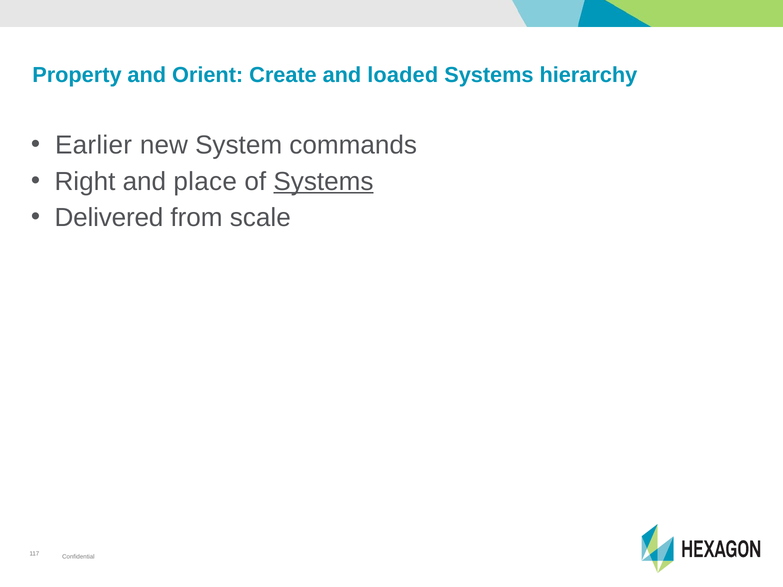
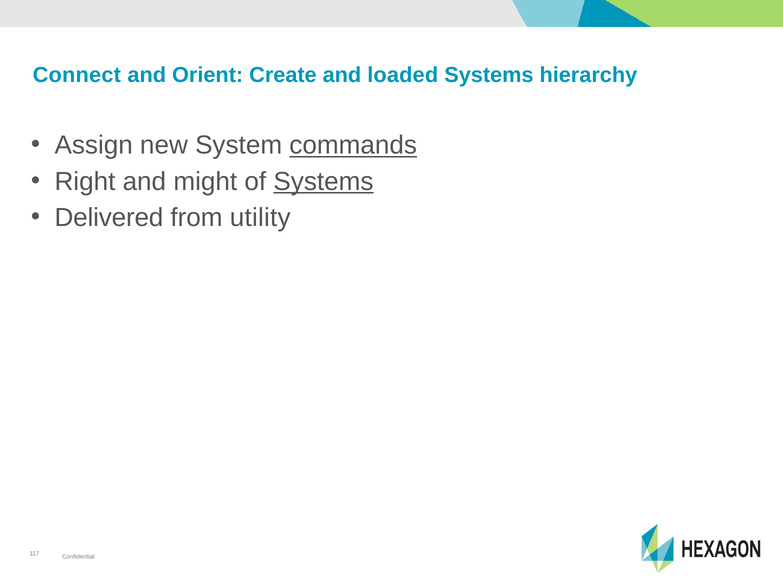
Property: Property -> Connect (77, 75)
Earlier: Earlier -> Assign (94, 145)
commands underline: none -> present (353, 145)
place: place -> might (205, 182)
scale: scale -> utility (260, 218)
